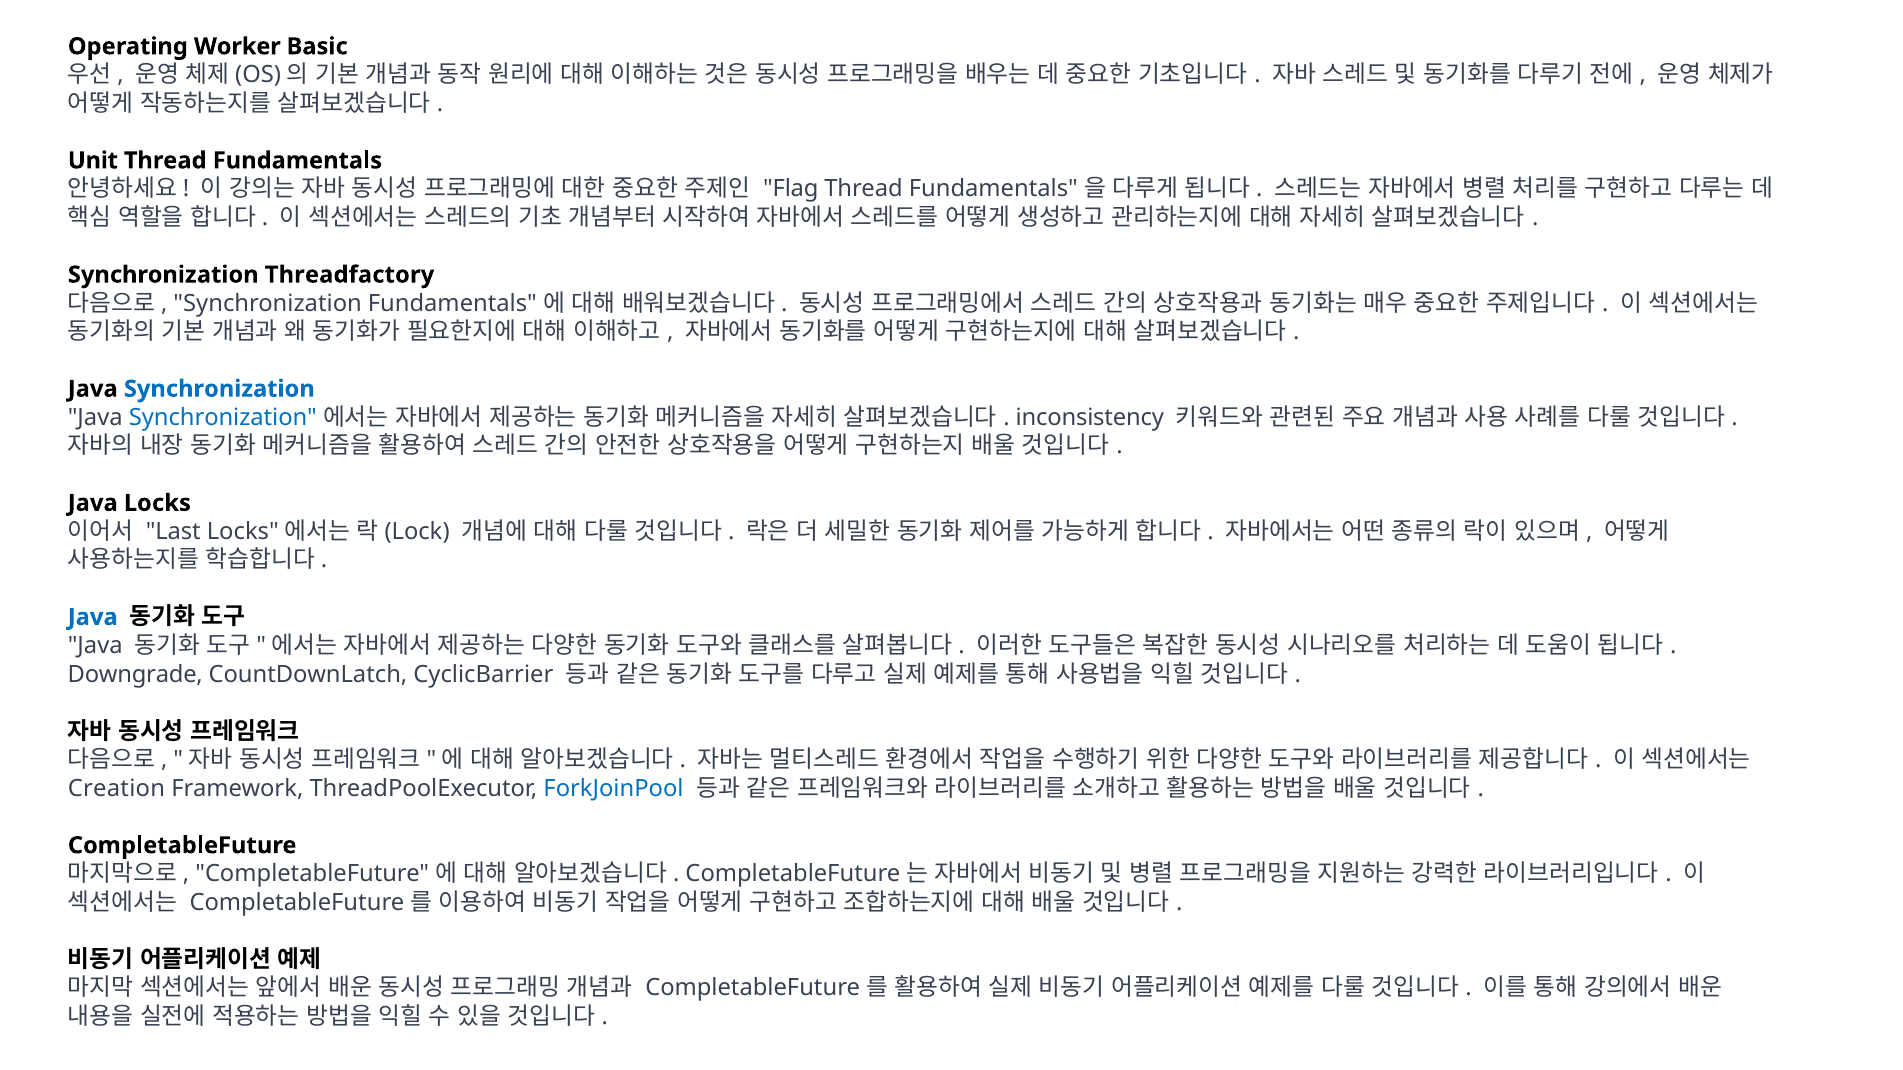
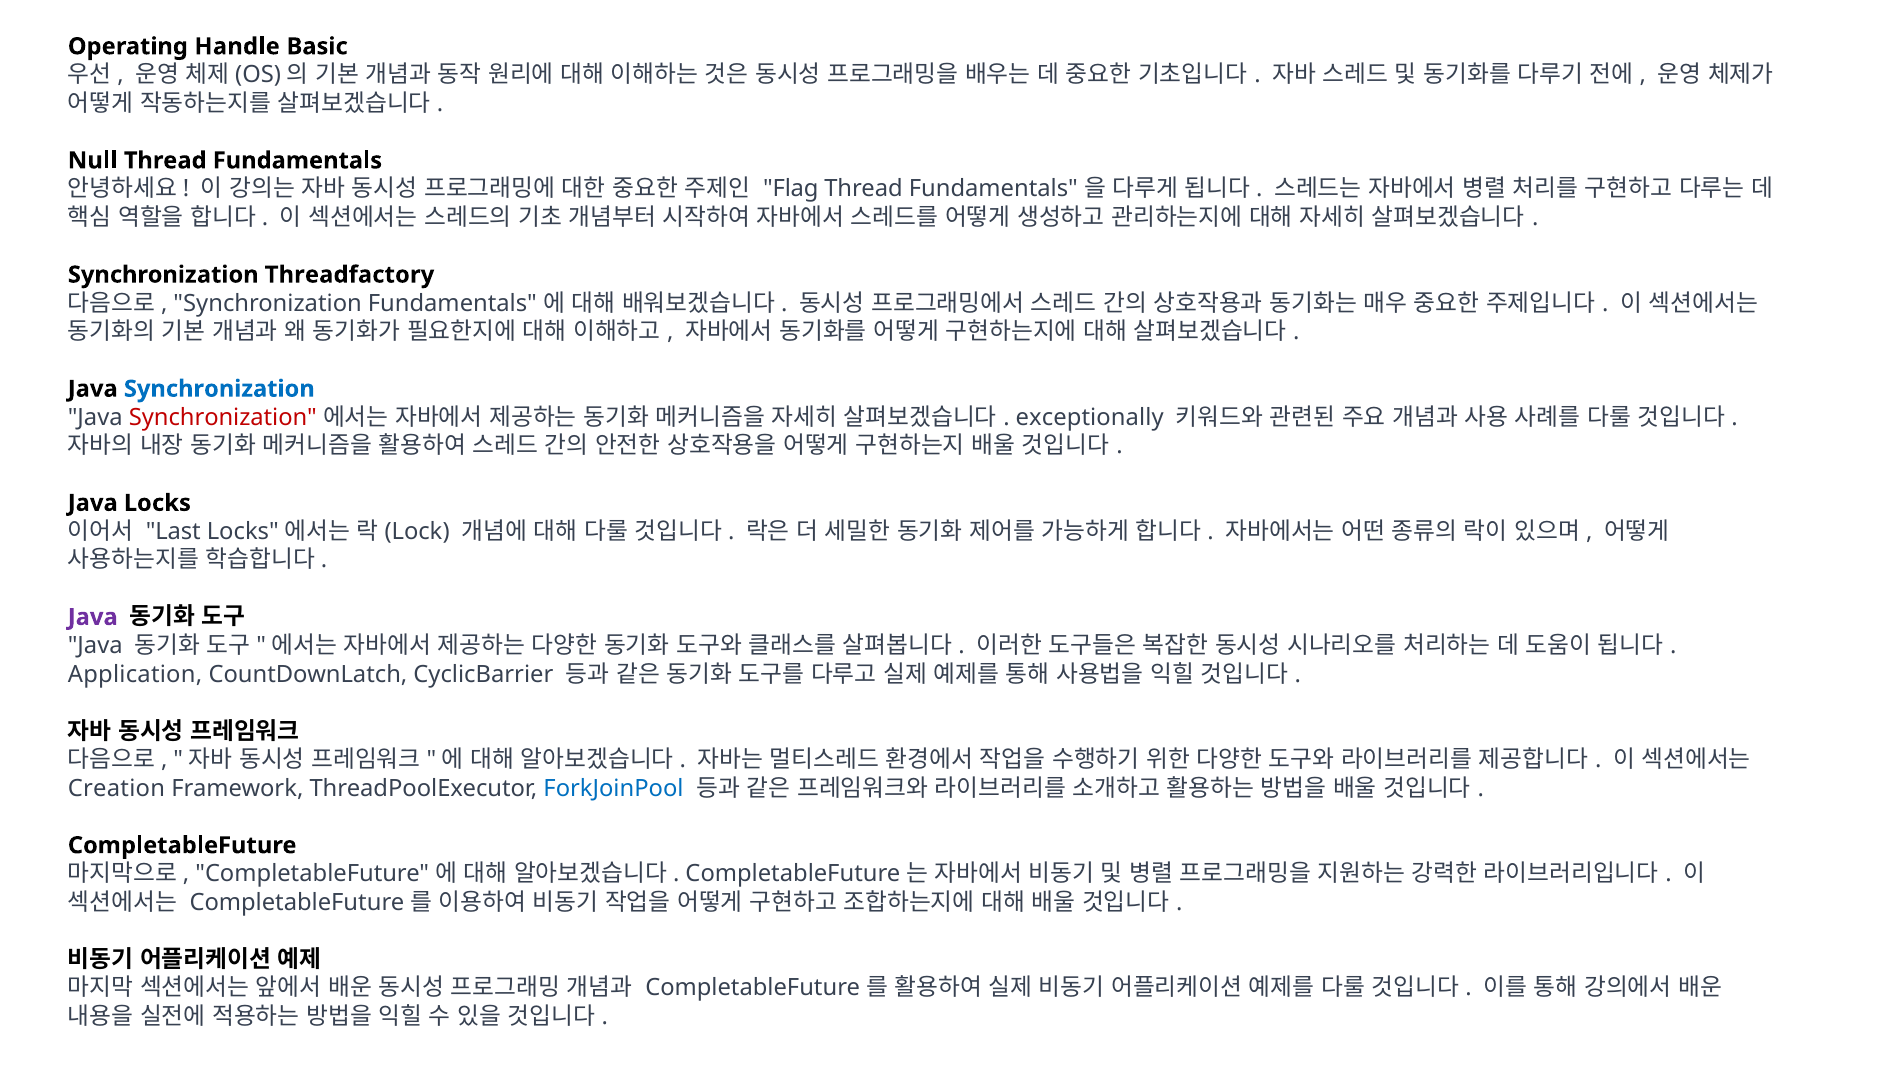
Worker: Worker -> Handle (237, 46)
Unit: Unit -> Null (93, 161)
Synchronization colour: blue -> red (223, 418)
inconsistency: inconsistency -> exceptionally (1090, 418)
Java colour: blue -> purple (93, 617)
Downgrade: Downgrade -> Application (135, 674)
